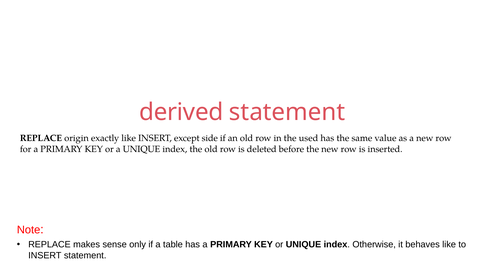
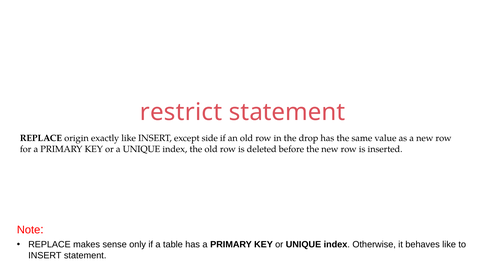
derived: derived -> restrict (181, 112)
used: used -> drop (309, 138)
